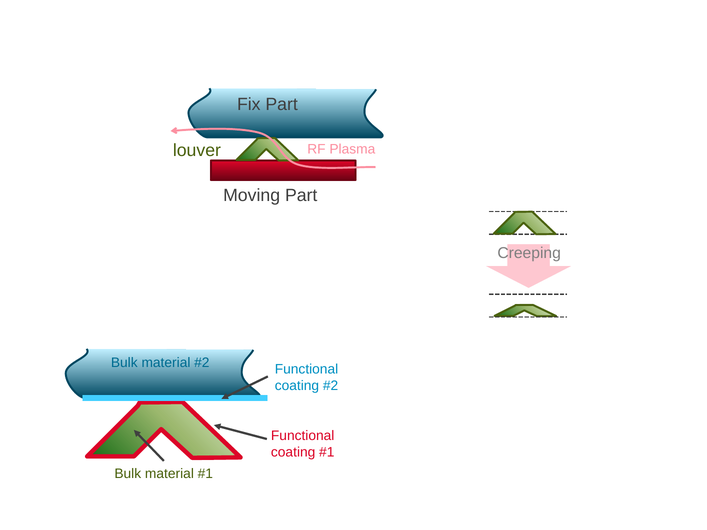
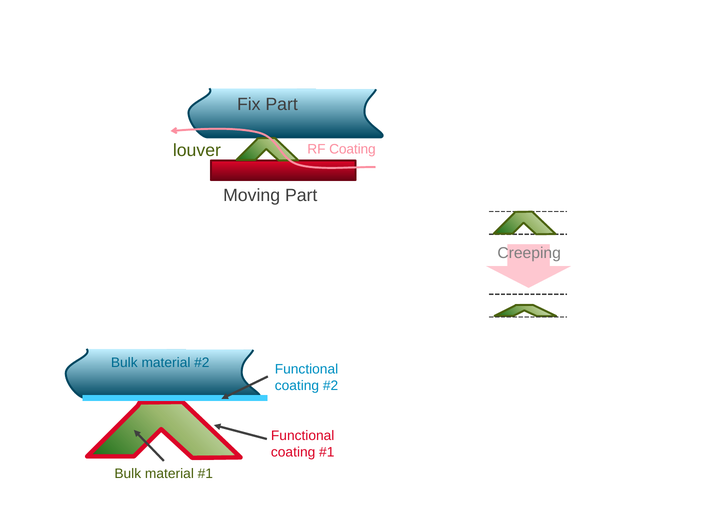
RF Plasma: Plasma -> Coating (352, 149)
